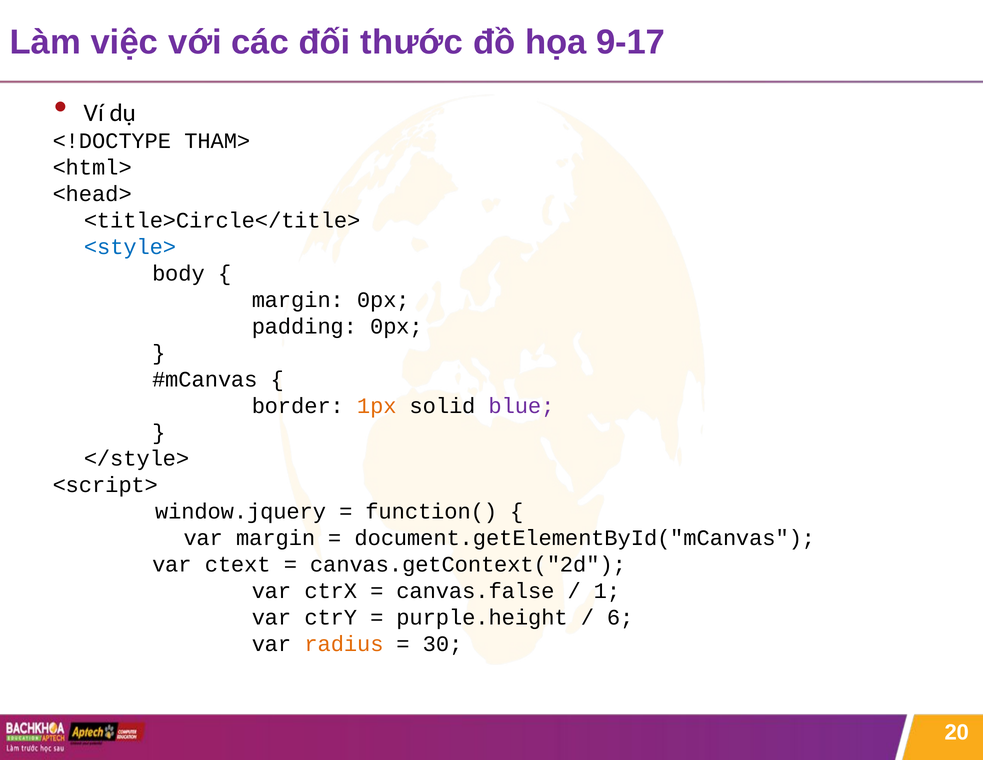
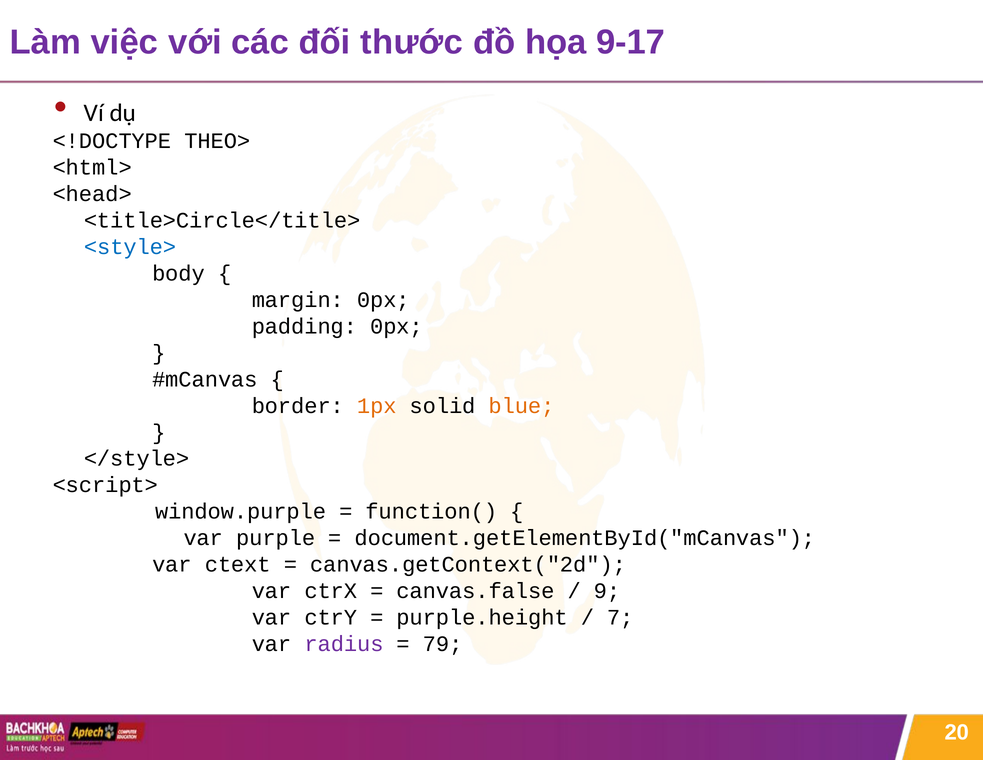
THAM>: THAM> -> THEO> (217, 141)
blue colour: purple -> orange (521, 406)
window.jquery: window.jquery -> window.purple (241, 511)
var margin: margin -> purple (276, 538)
1: 1 -> 9 (607, 591)
6: 6 -> 7 (620, 617)
radius colour: orange -> purple (344, 644)
30: 30 -> 79 (443, 644)
